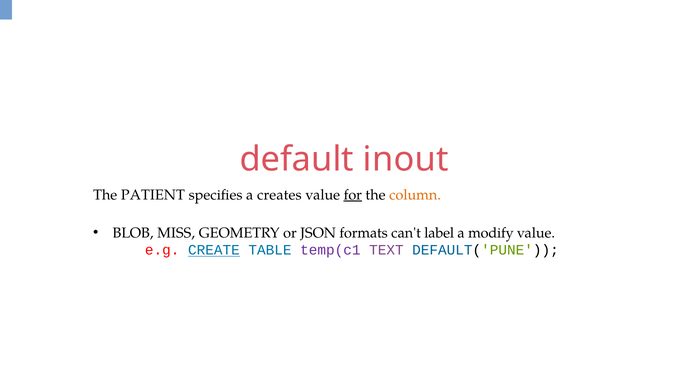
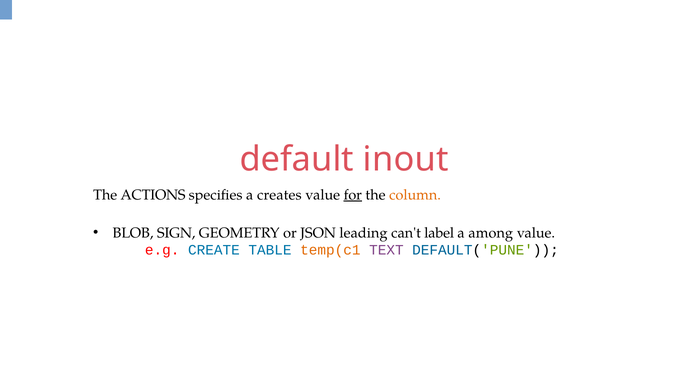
PATIENT: PATIENT -> ACTIONS (153, 195)
MISS: MISS -> SIGN (176, 232)
formats: formats -> leading (363, 232)
modify: modify -> among (491, 232)
CREATE underline: present -> none (214, 250)
temp(c1 colour: purple -> orange (330, 250)
